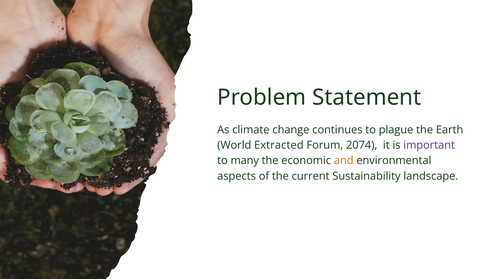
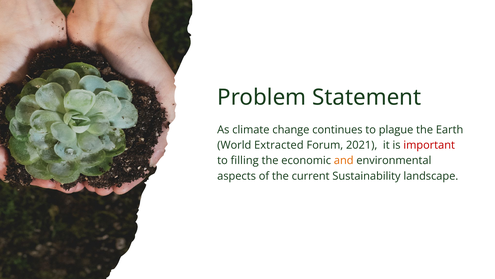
2074: 2074 -> 2021 (362, 145)
important colour: purple -> red (429, 145)
many: many -> filling (245, 160)
